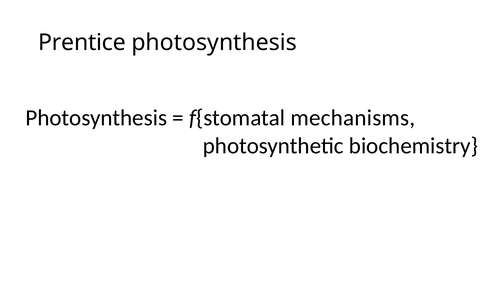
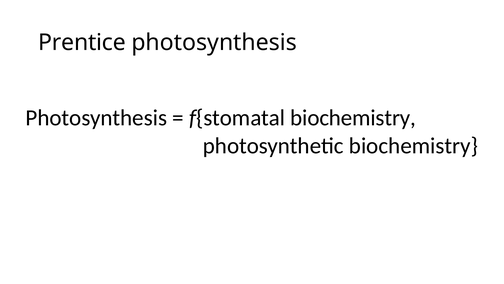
f{stomatal mechanisms: mechanisms -> biochemistry (353, 118)
